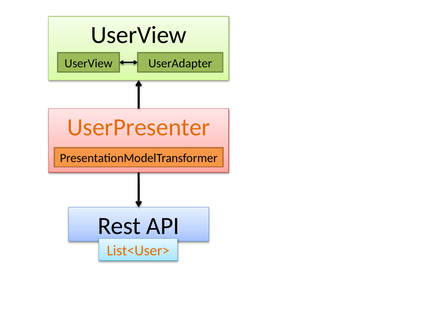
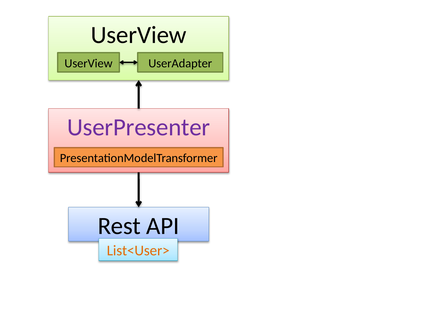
UserPresenter colour: orange -> purple (139, 127)
